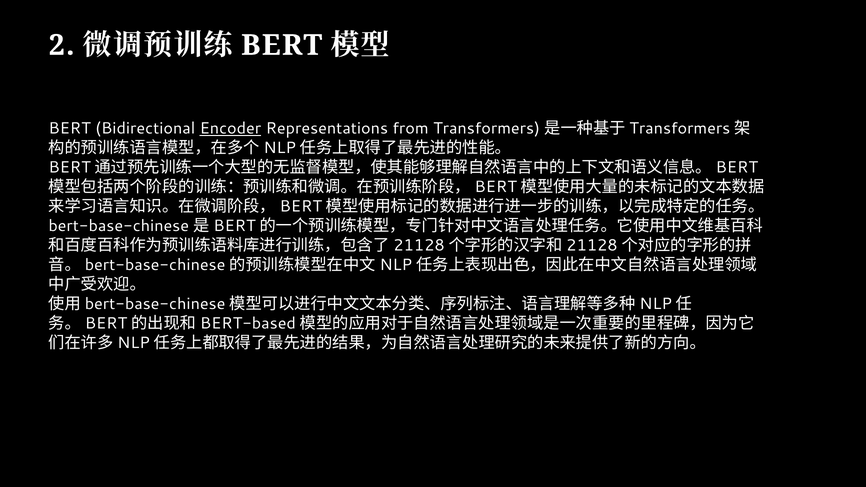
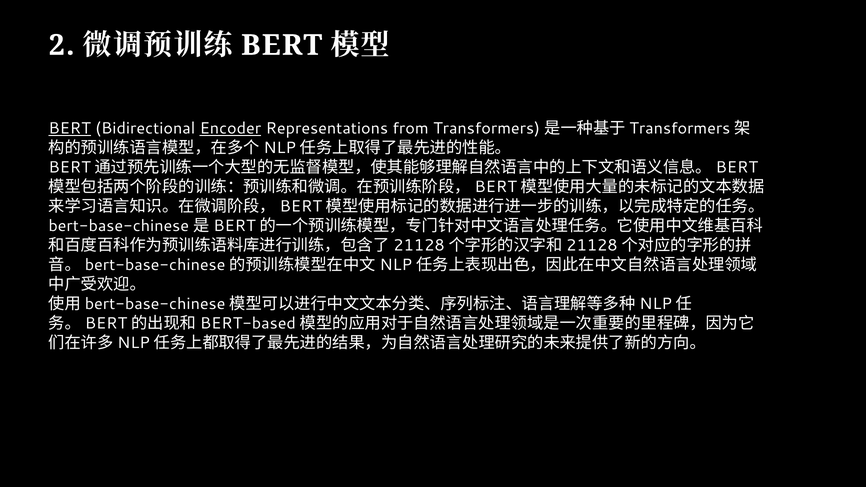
BERT underline: none -> present (70, 129)
